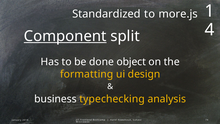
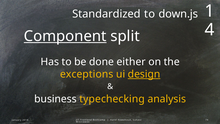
more.js: more.js -> down.js (178, 14)
object: object -> either (131, 62)
formatting: formatting -> exceptions (87, 74)
design underline: none -> present (144, 74)
